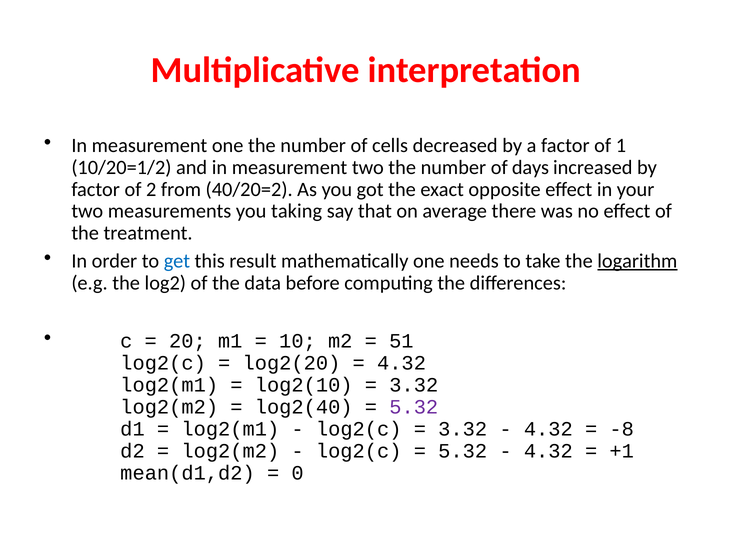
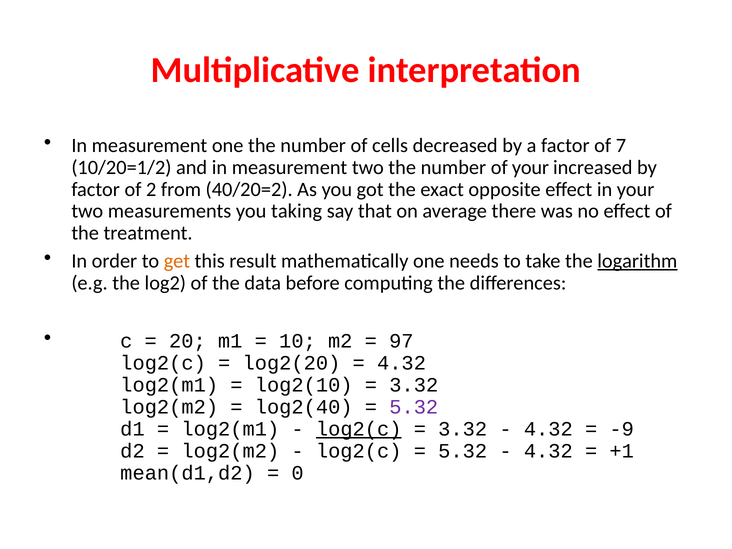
1: 1 -> 7 (621, 145)
of days: days -> your (530, 167)
get colour: blue -> orange (177, 261)
51: 51 -> 97 (401, 341)
log2(c underline: none -> present (359, 429)
-8: -8 -> -9 (622, 429)
